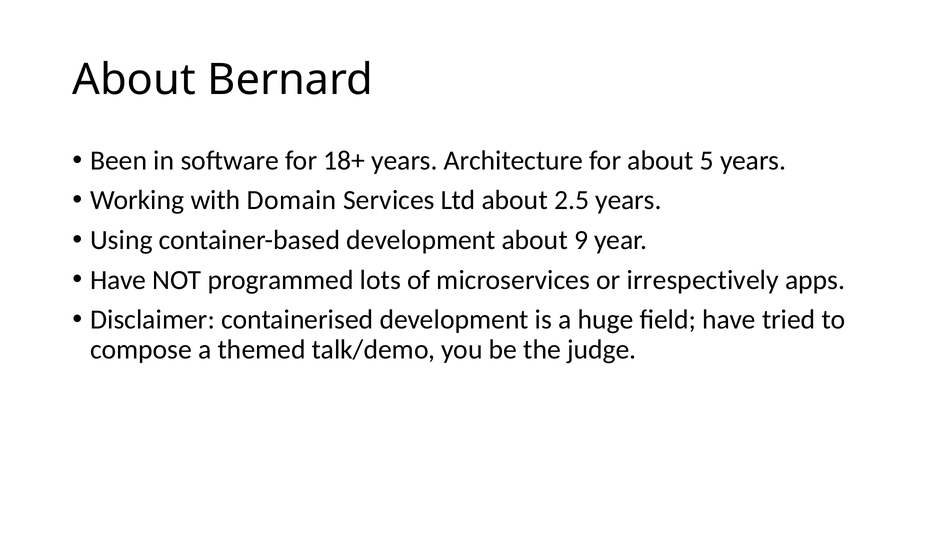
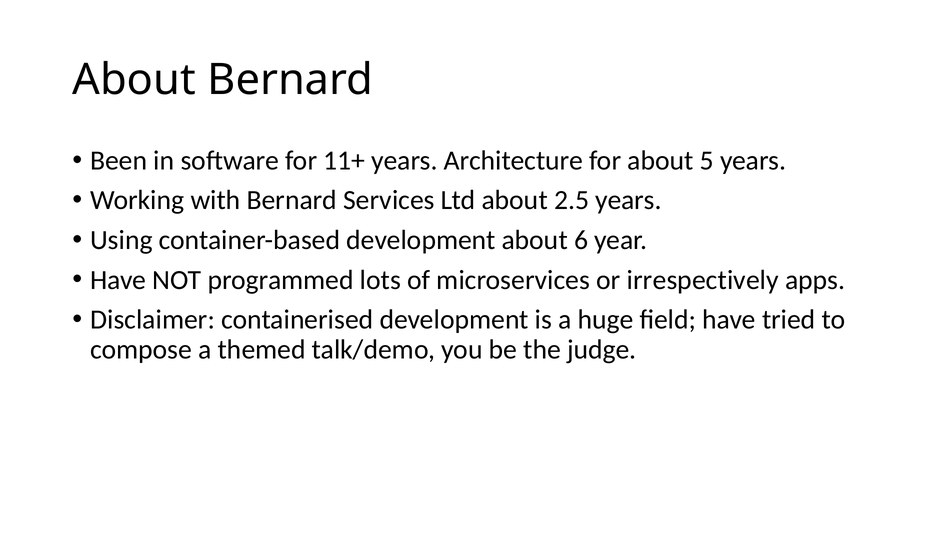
18+: 18+ -> 11+ (344, 161)
with Domain: Domain -> Bernard (292, 200)
9: 9 -> 6 (581, 240)
